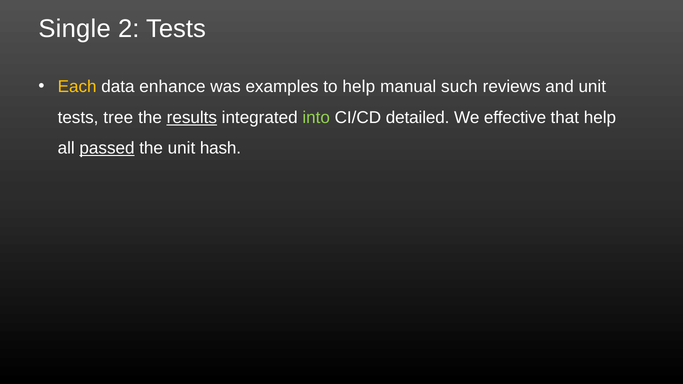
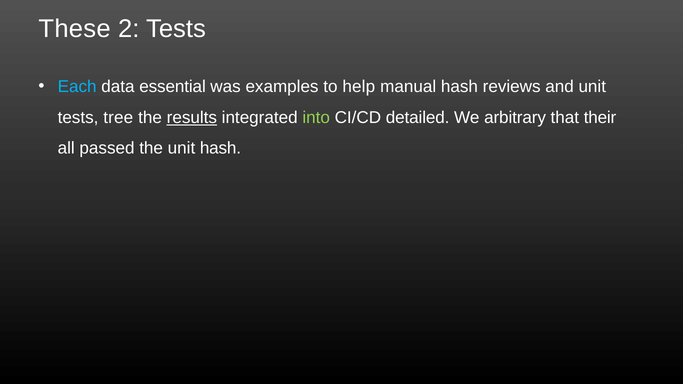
Single: Single -> These (75, 29)
Each colour: yellow -> light blue (77, 87)
enhance: enhance -> essential (173, 87)
manual such: such -> hash (459, 87)
effective: effective -> arbitrary (515, 118)
that help: help -> their (600, 118)
passed underline: present -> none (107, 148)
